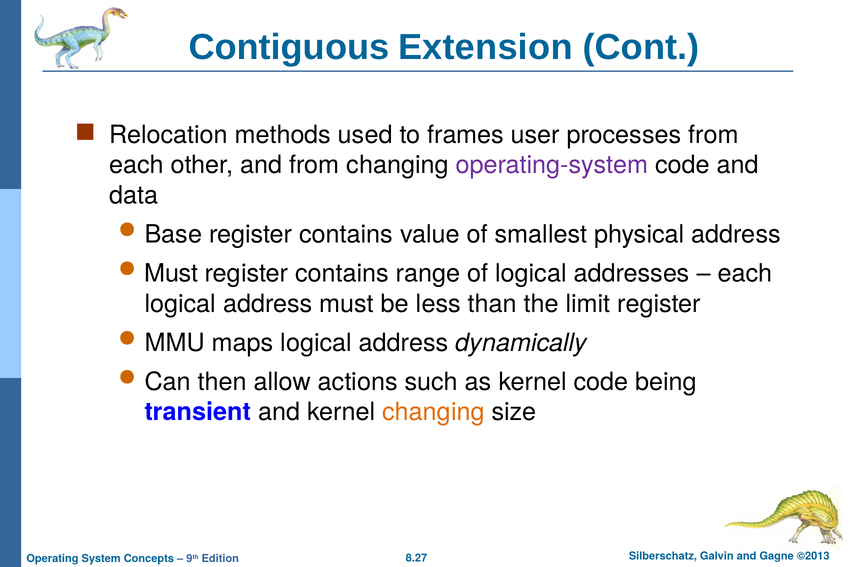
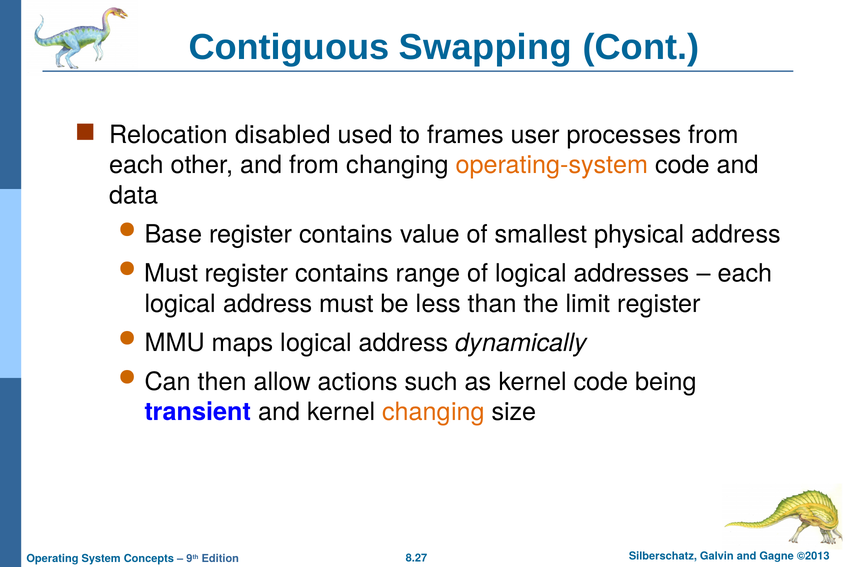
Extension: Extension -> Swapping (485, 47)
methods: methods -> disabled (283, 135)
operating-system colour: purple -> orange (552, 165)
